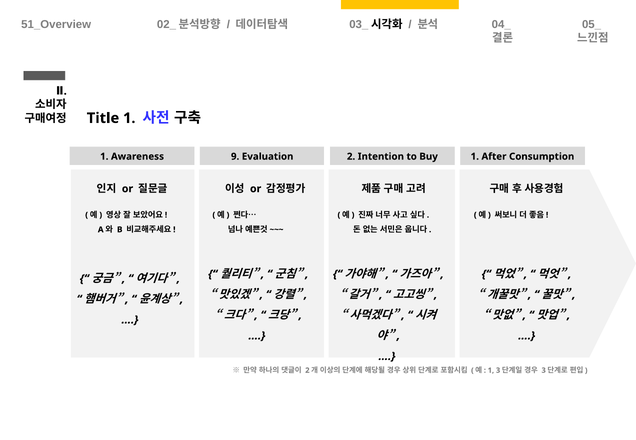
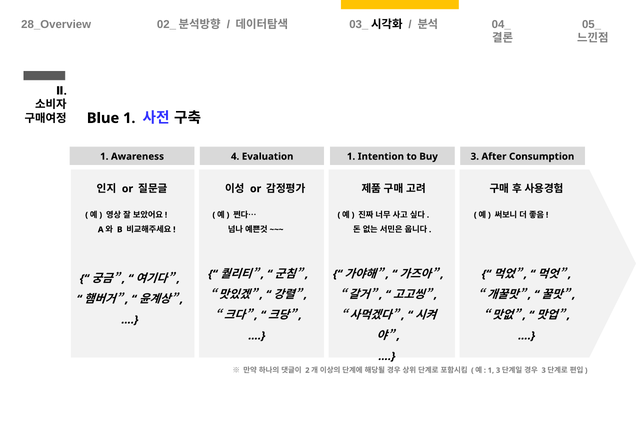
51_Overview: 51_Overview -> 28_Overview (56, 24)
Title: Title -> Blue (103, 118)
9: 9 -> 4 (235, 157)
Evaluation 2: 2 -> 1 (351, 157)
Buy 1: 1 -> 3 (475, 157)
